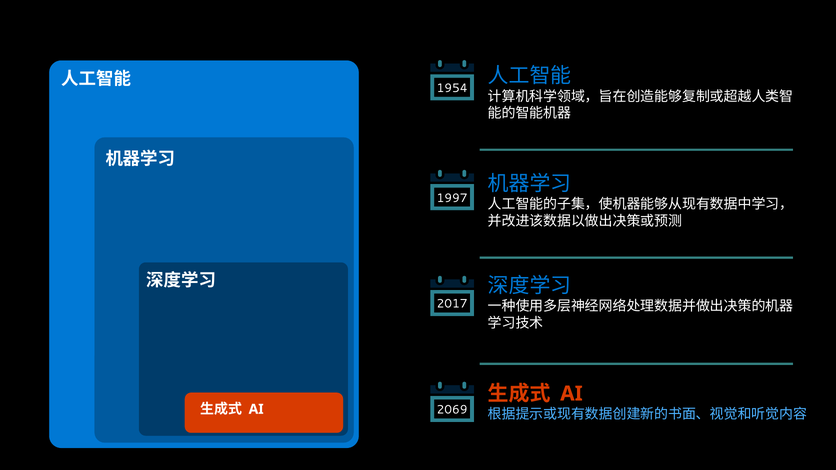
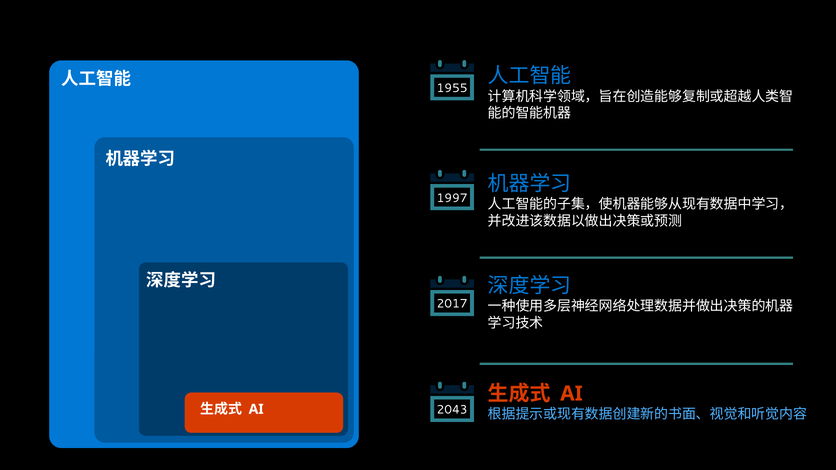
1954: 1954 -> 1955 (452, 88)
2069: 2069 -> 2043 (452, 410)
